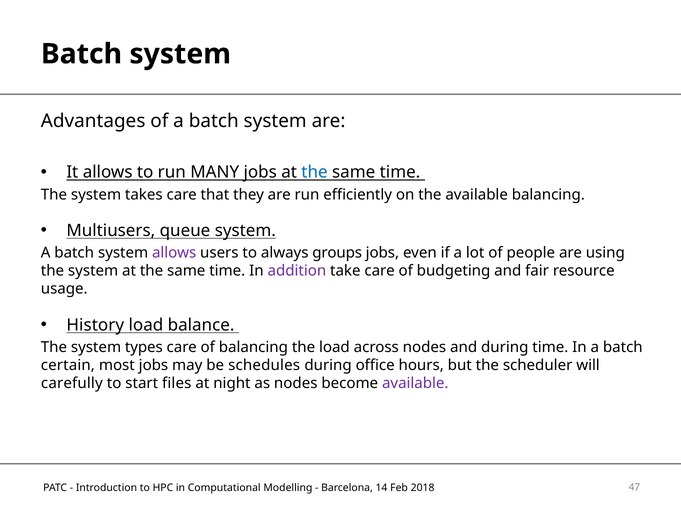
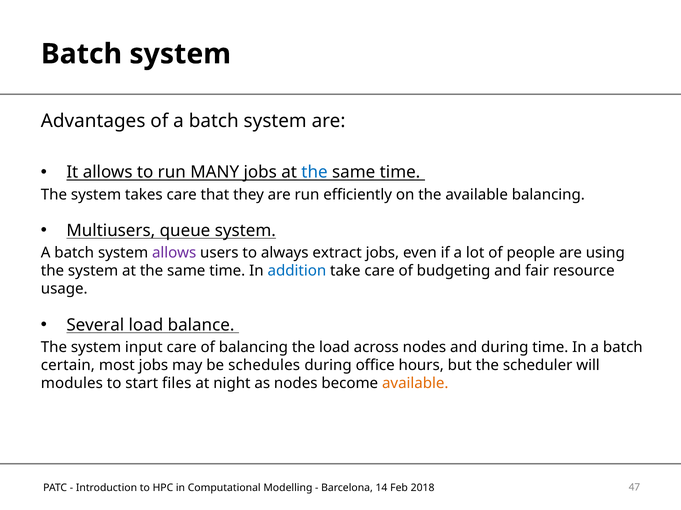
groups: groups -> extract (337, 253)
addition colour: purple -> blue (297, 271)
History: History -> Several (95, 325)
types: types -> input (144, 348)
carefully: carefully -> modules (72, 384)
available colour: purple -> orange (415, 384)
